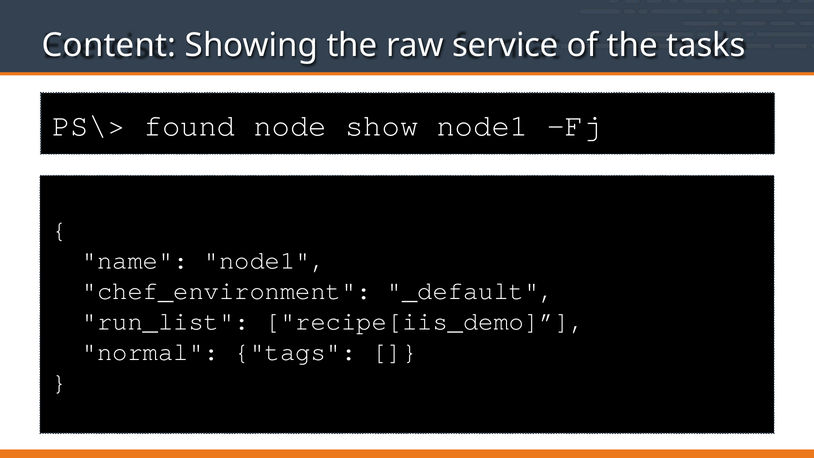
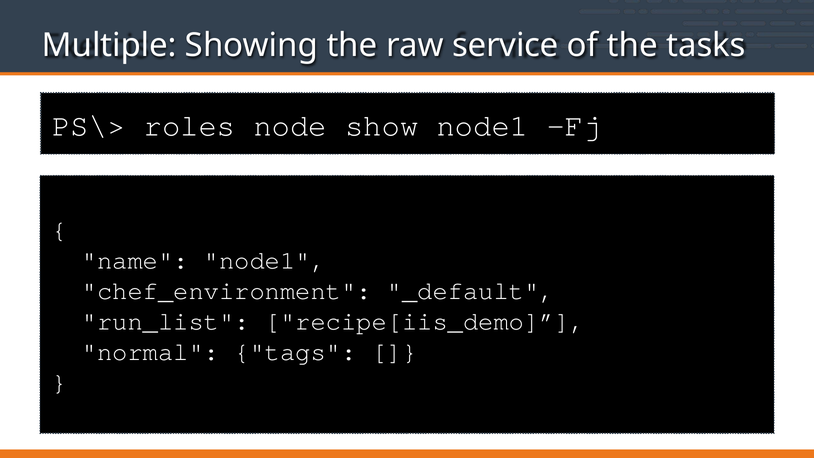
Content: Content -> Multiple (109, 45)
found: found -> roles (189, 125)
